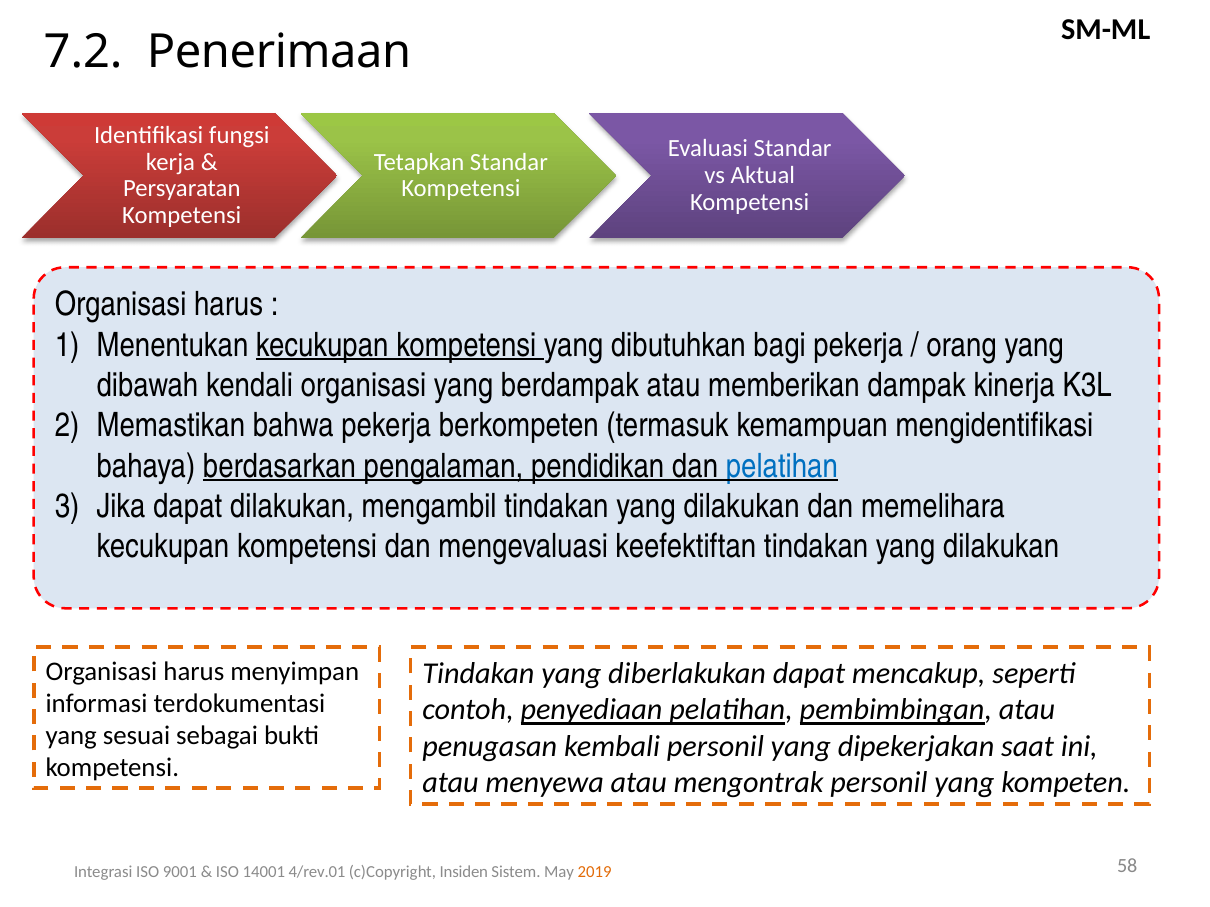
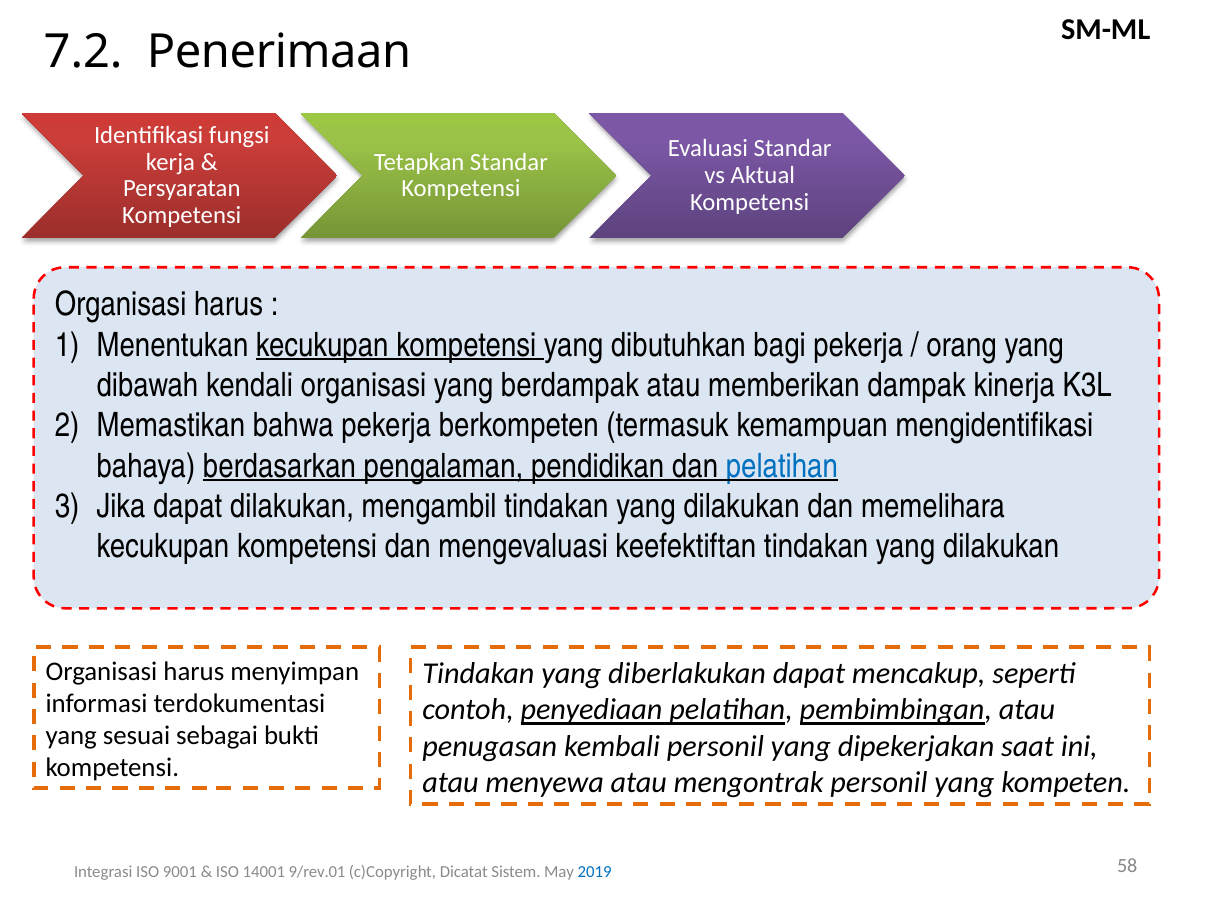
4/rev.01: 4/rev.01 -> 9/rev.01 (317, 872)
Insiden: Insiden -> Dicatat (464, 872)
2019 colour: orange -> blue (595, 872)
